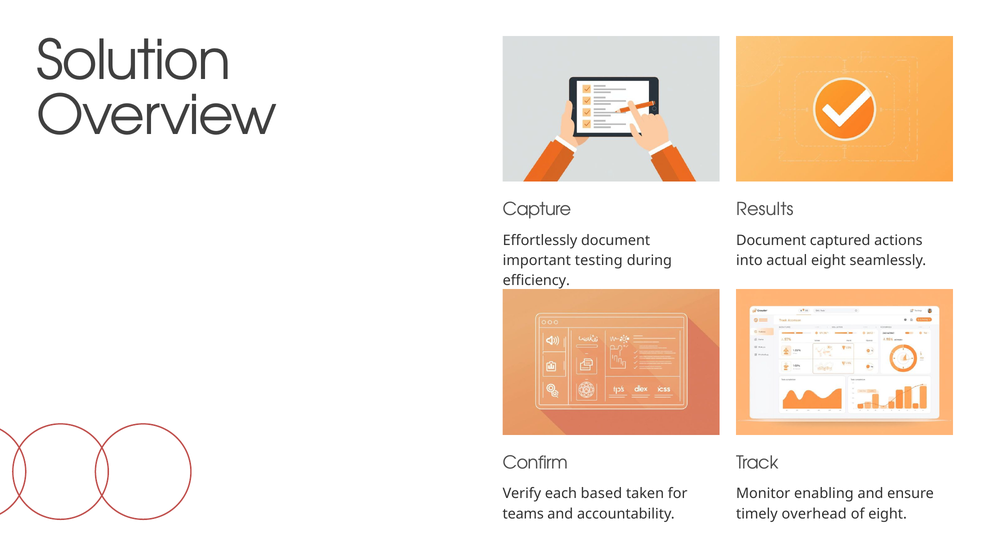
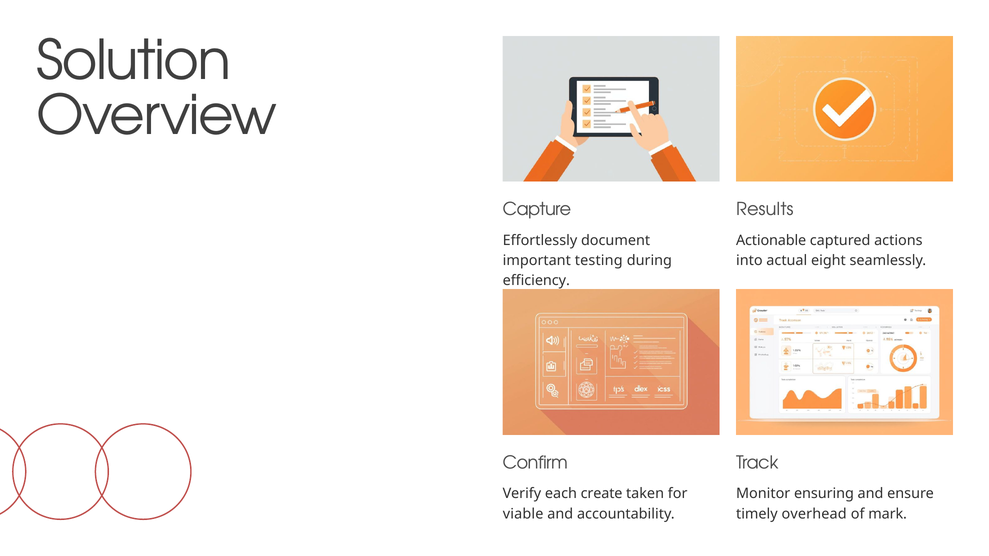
Document: Document -> Actionable (771, 240)
based: based -> create (602, 494)
enabling: enabling -> ensuring (824, 494)
teams: teams -> viable (523, 514)
of eight: eight -> mark (888, 514)
